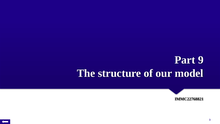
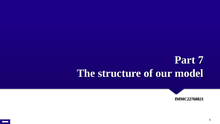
9: 9 -> 7 (201, 60)
